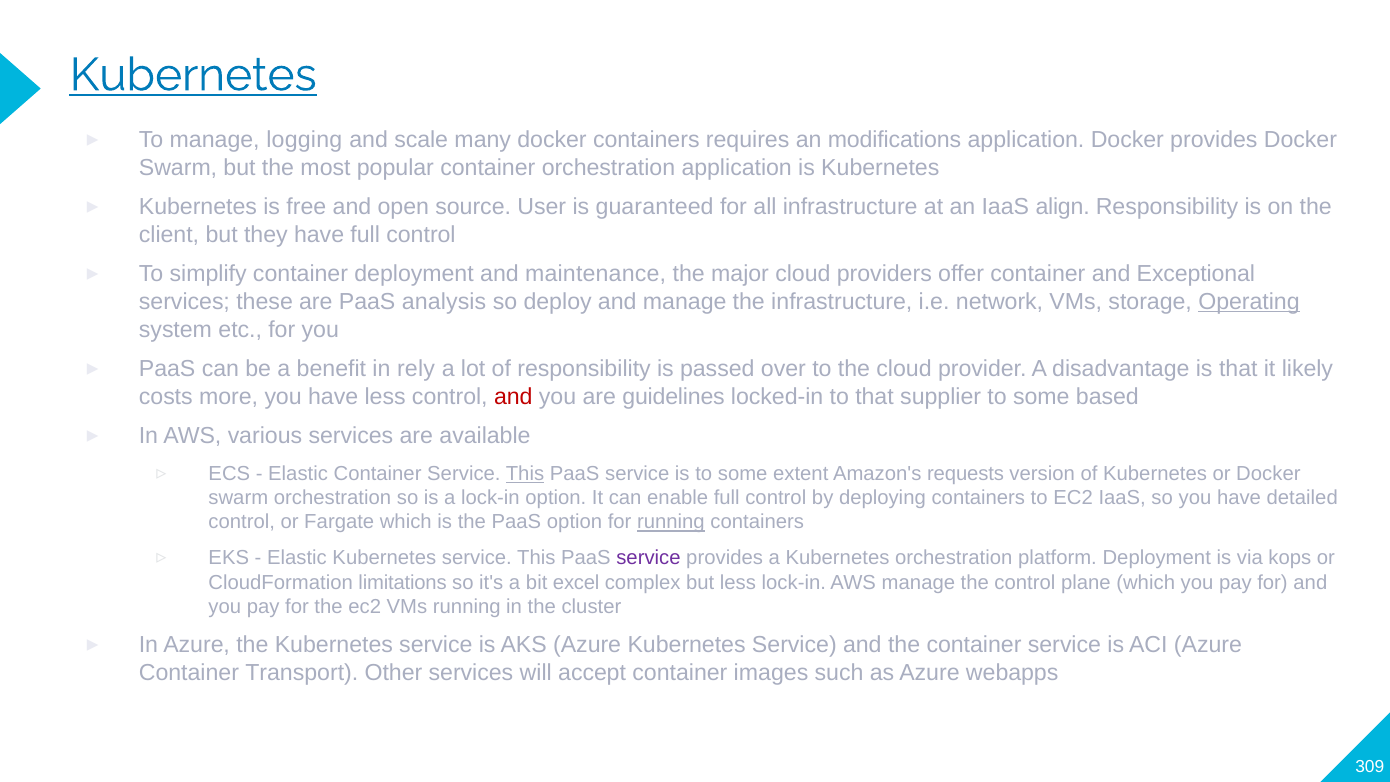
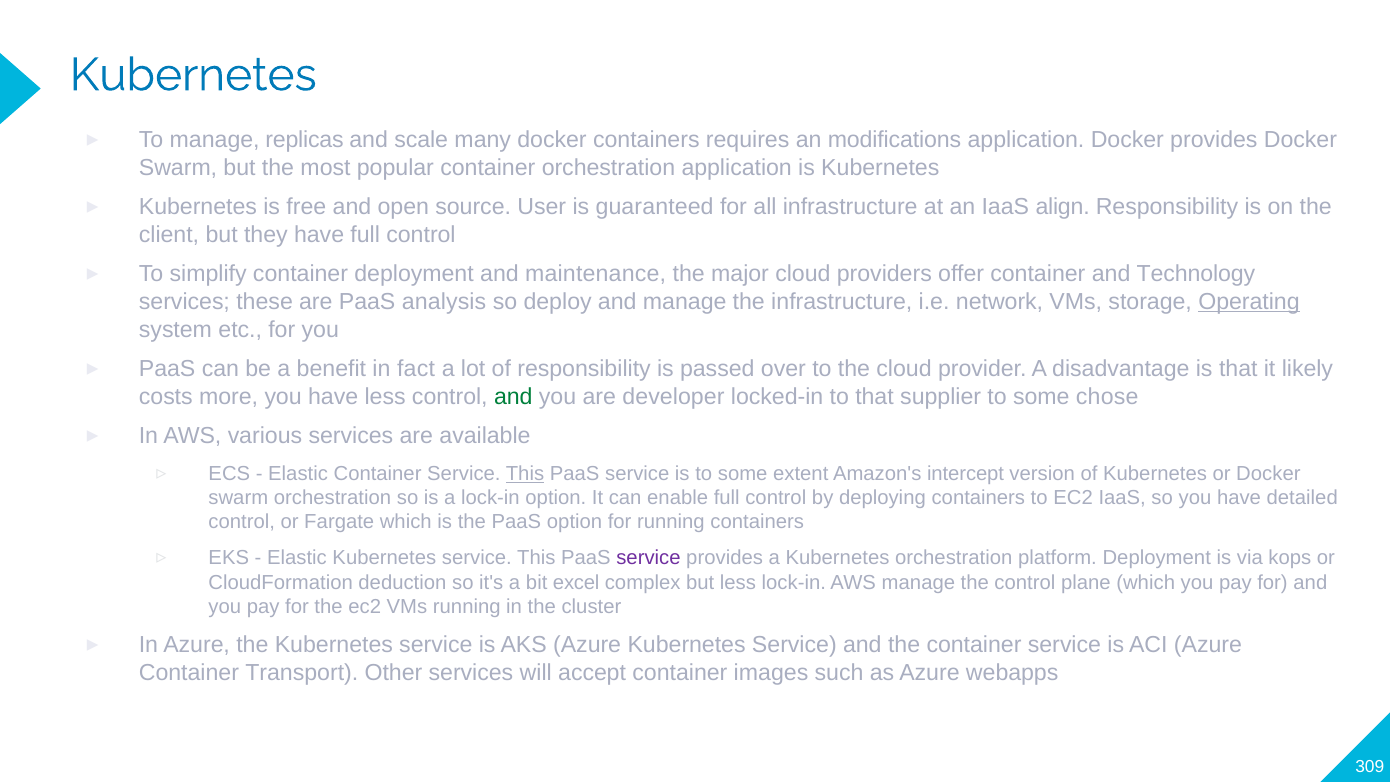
Kubernetes underline: present -> none (193, 75)
logging: logging -> replicas (305, 140)
Exceptional: Exceptional -> Technology (1196, 274)
rely: rely -> fact (416, 369)
and colour: red -> green (513, 397)
guidelines: guidelines -> developer (673, 397)
based: based -> chose (1107, 397)
requests: requests -> intercept (966, 474)
running underline: present -> none (671, 522)
limitations: limitations -> deduction (402, 582)
